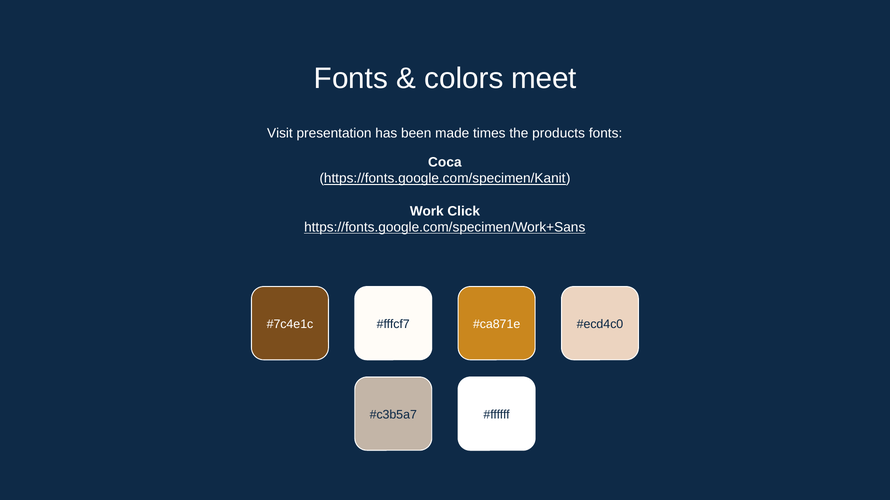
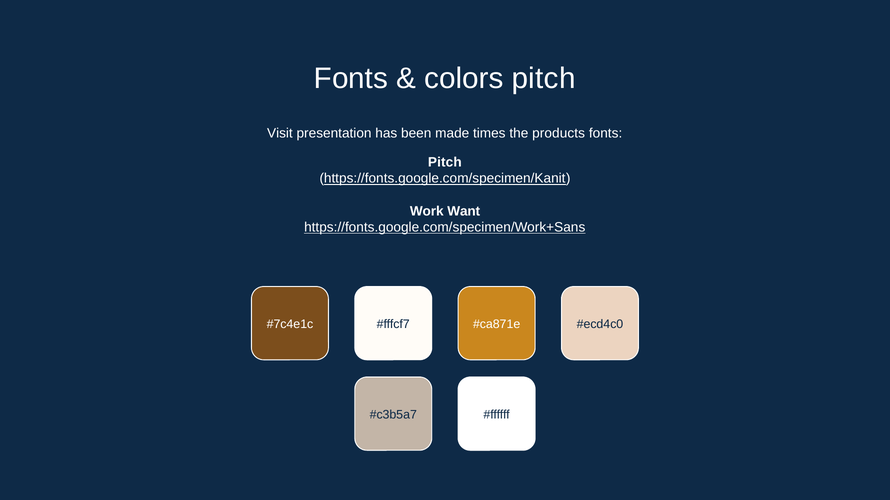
colors meet: meet -> pitch (544, 79)
Coca: Coca -> Pitch (445, 162)
Click: Click -> Want (464, 211)
